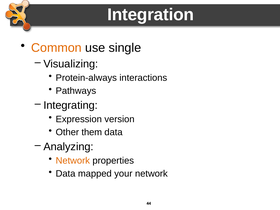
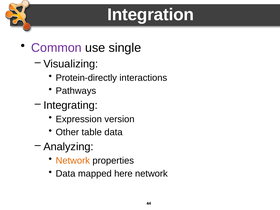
Common colour: orange -> purple (56, 48)
Protein-always: Protein-always -> Protein-directly (86, 78)
them: them -> table (92, 132)
your: your -> here (123, 174)
